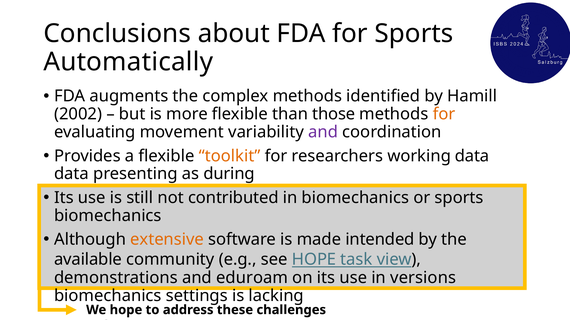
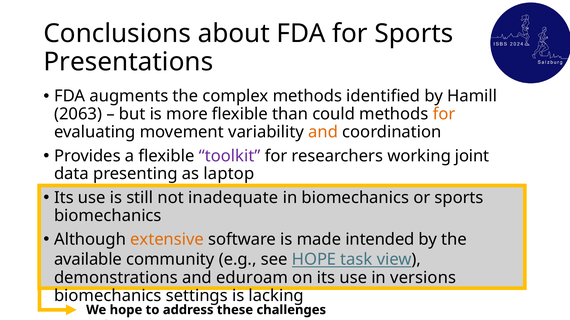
Automatically: Automatically -> Presentations (128, 62)
2002: 2002 -> 2063 (78, 114)
those: those -> could (334, 114)
and colour: purple -> orange (323, 132)
toolkit colour: orange -> purple (230, 156)
working data: data -> joint (472, 156)
during: during -> laptop (229, 174)
contributed: contributed -> inadequate (233, 198)
